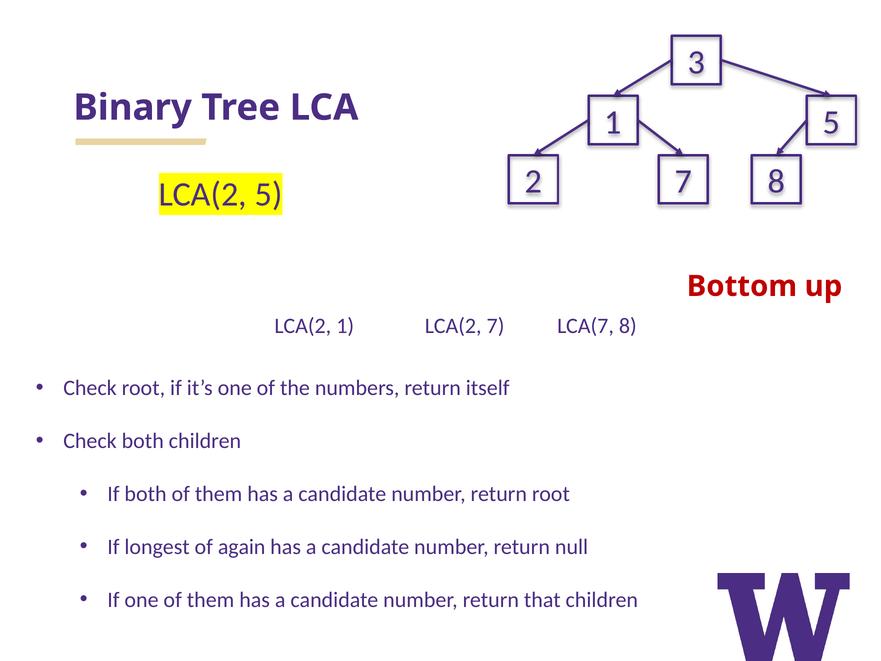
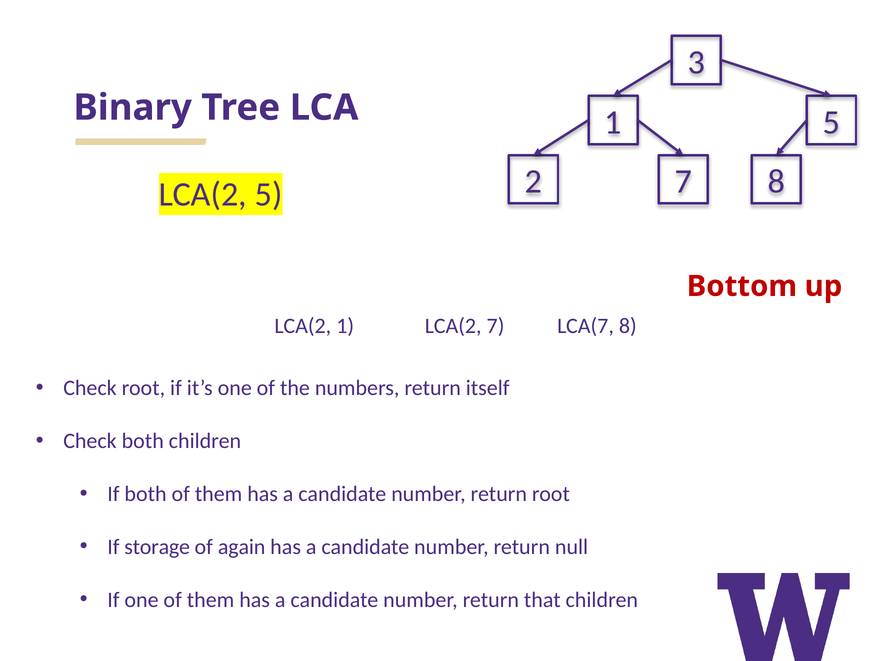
longest: longest -> storage (157, 547)
